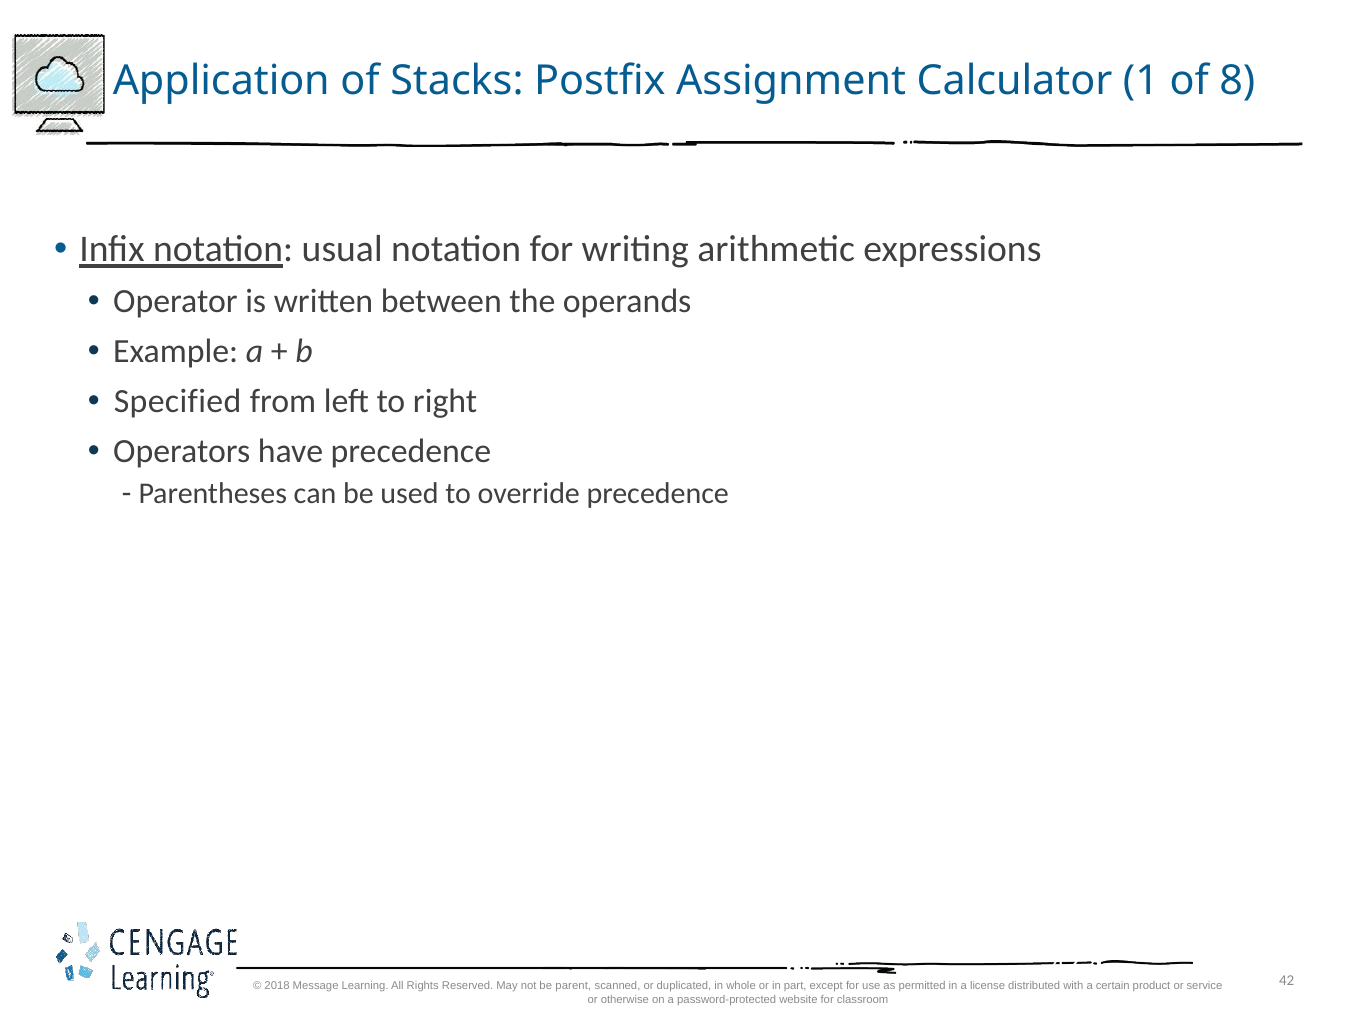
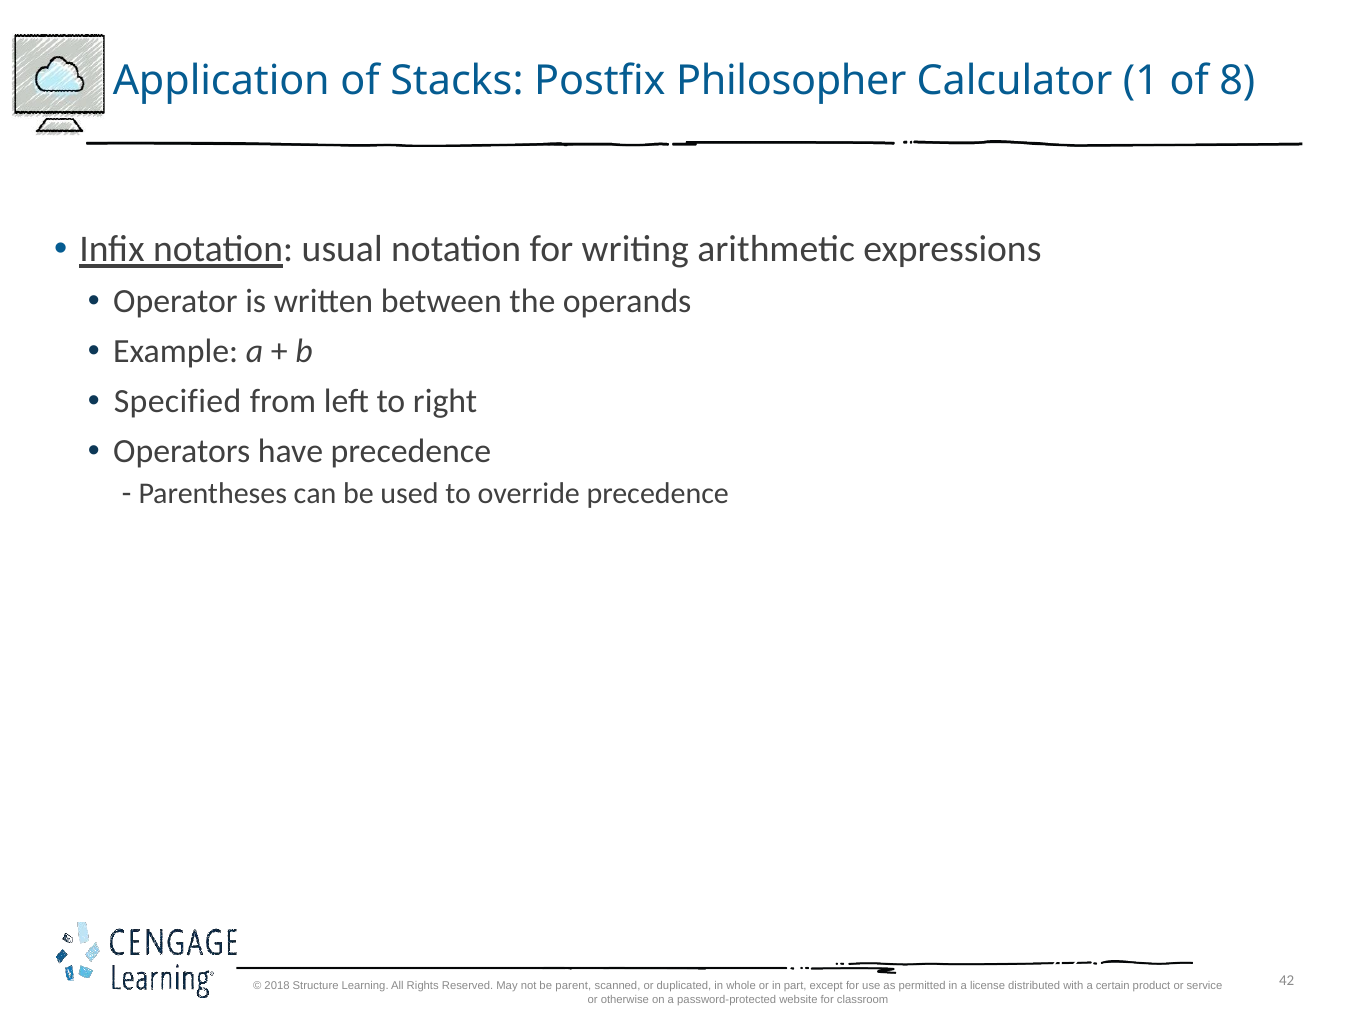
Assignment: Assignment -> Philosopher (791, 81)
Message: Message -> Structure (316, 986)
